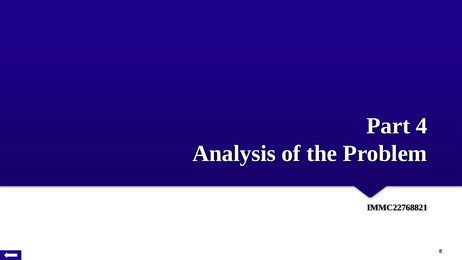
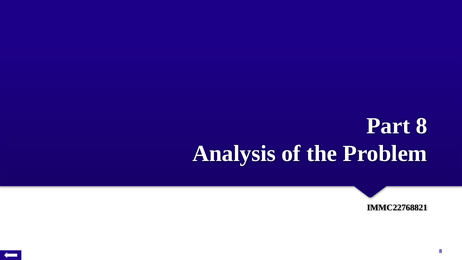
Part 4: 4 -> 8 (422, 126)
